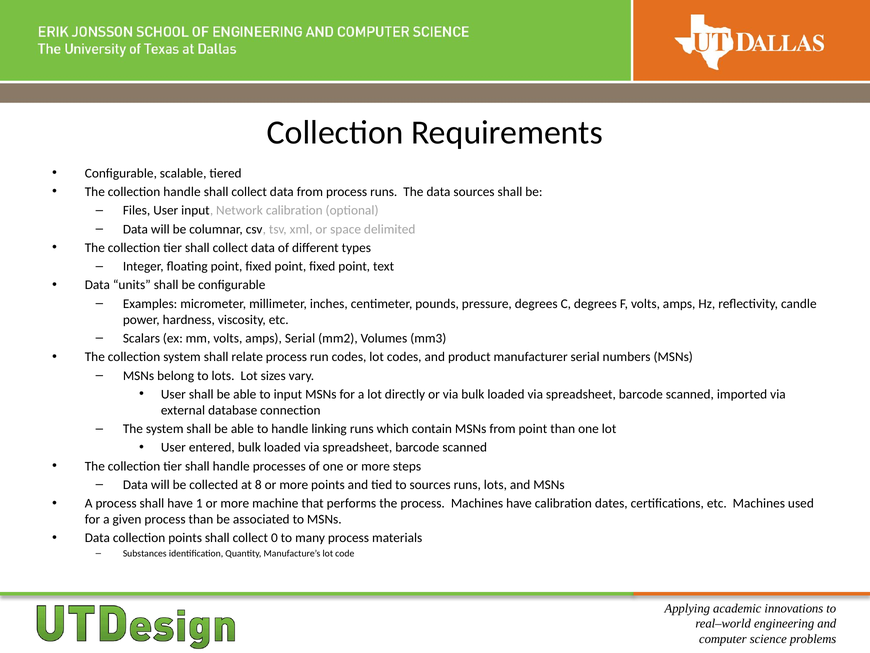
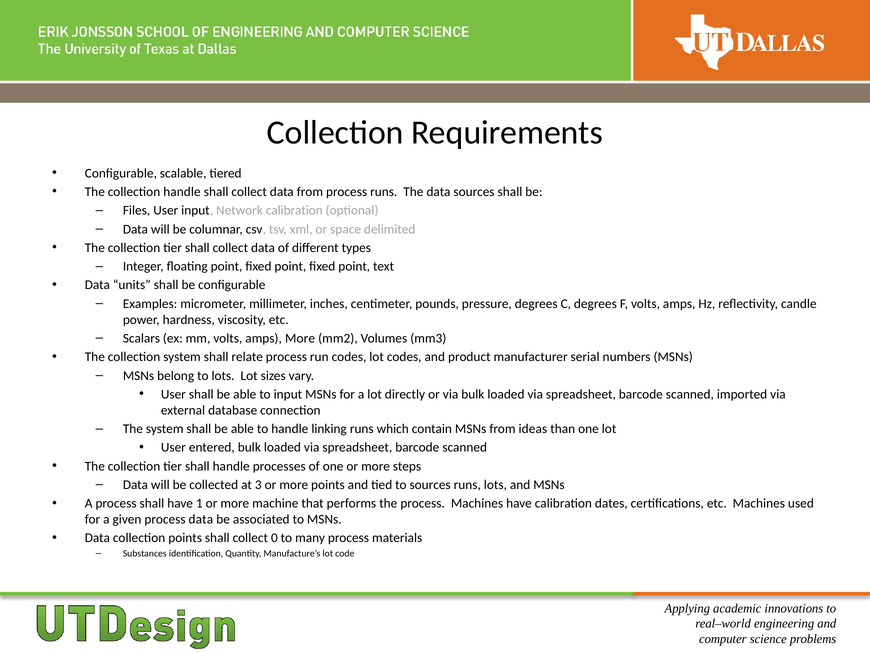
amps Serial: Serial -> More (300, 338)
from point: point -> ideas (533, 429)
8: 8 -> 3 (258, 484)
process than: than -> data (201, 519)
